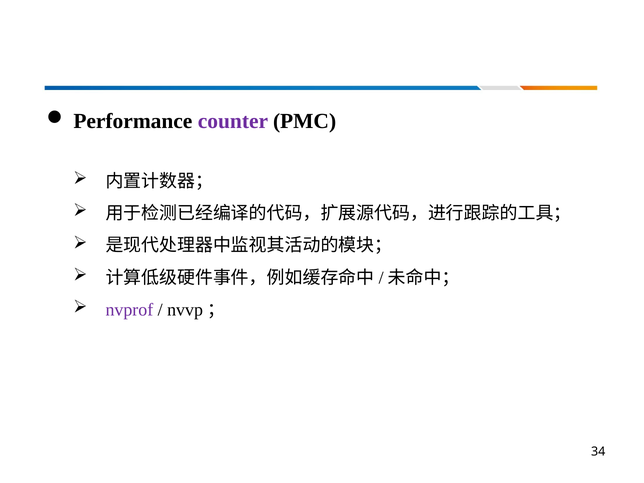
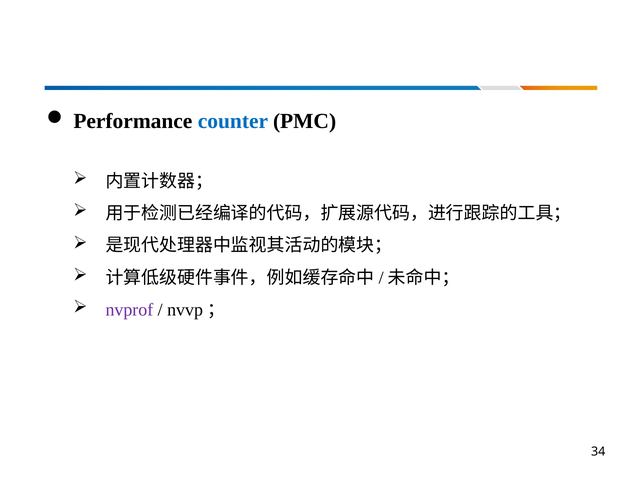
counter colour: purple -> blue (233, 121)
